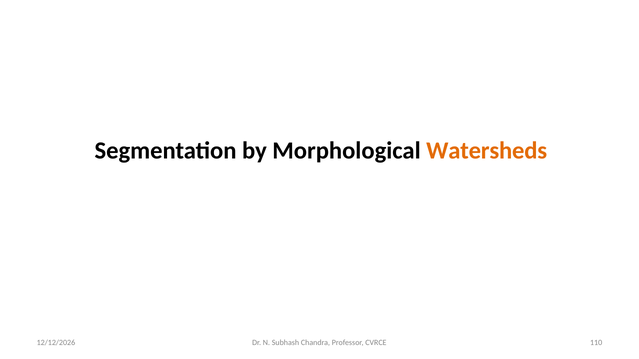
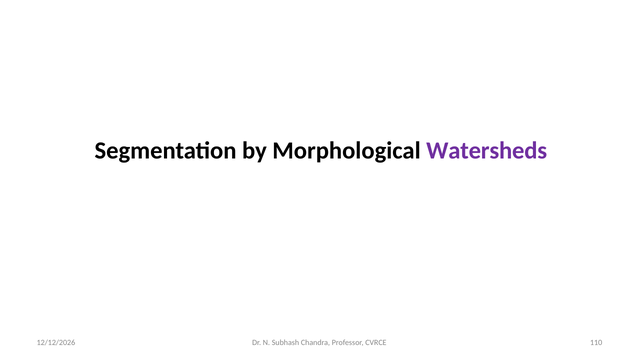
Watersheds colour: orange -> purple (487, 151)
